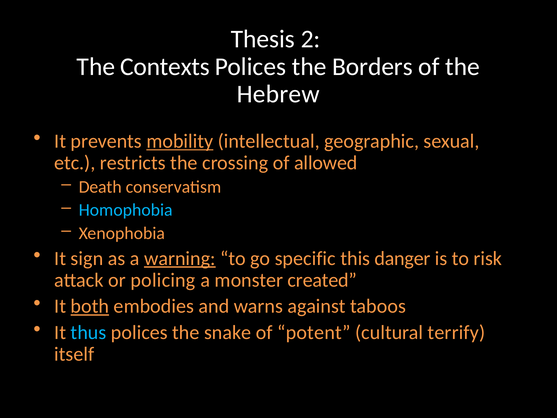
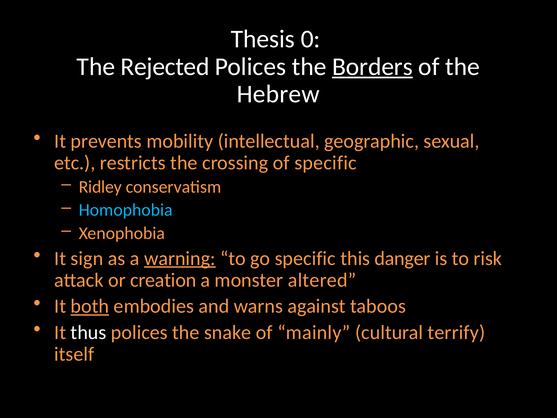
2: 2 -> 0 (311, 39)
Contexts: Contexts -> Rejected (165, 67)
Borders underline: none -> present (372, 67)
mobility underline: present -> none (180, 141)
of allowed: allowed -> specific (326, 163)
Death: Death -> Ridley (100, 187)
policing: policing -> creation (163, 280)
created: created -> altered (322, 280)
thus colour: light blue -> white (89, 332)
potent: potent -> mainly (314, 332)
